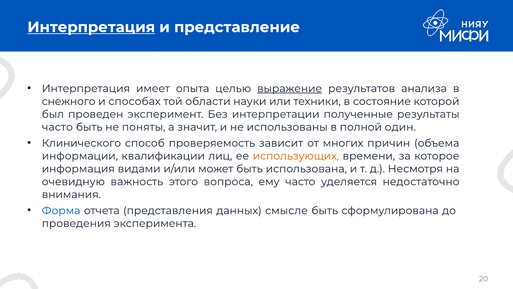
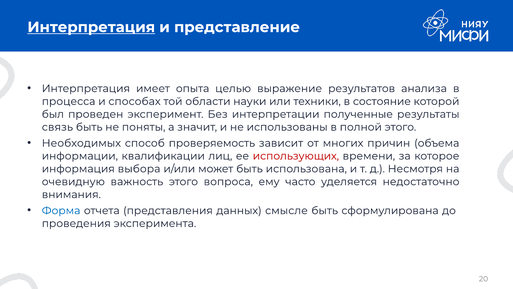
выражение underline: present -> none (290, 88)
снежного: снежного -> процесса (69, 101)
часто: часто -> связь (57, 127)
полной один: один -> этого (400, 127)
Клинического: Клинического -> Необходимых (81, 143)
использующих colour: orange -> red (296, 156)
видами: видами -> выбора (139, 169)
